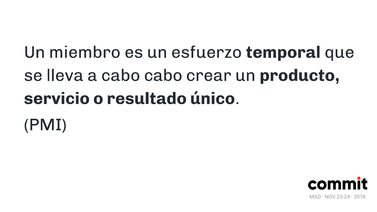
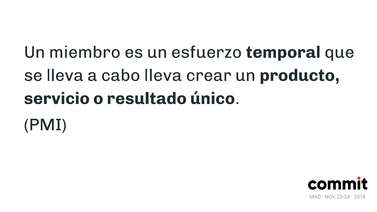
cabo cabo: cabo -> lleva (163, 75)
